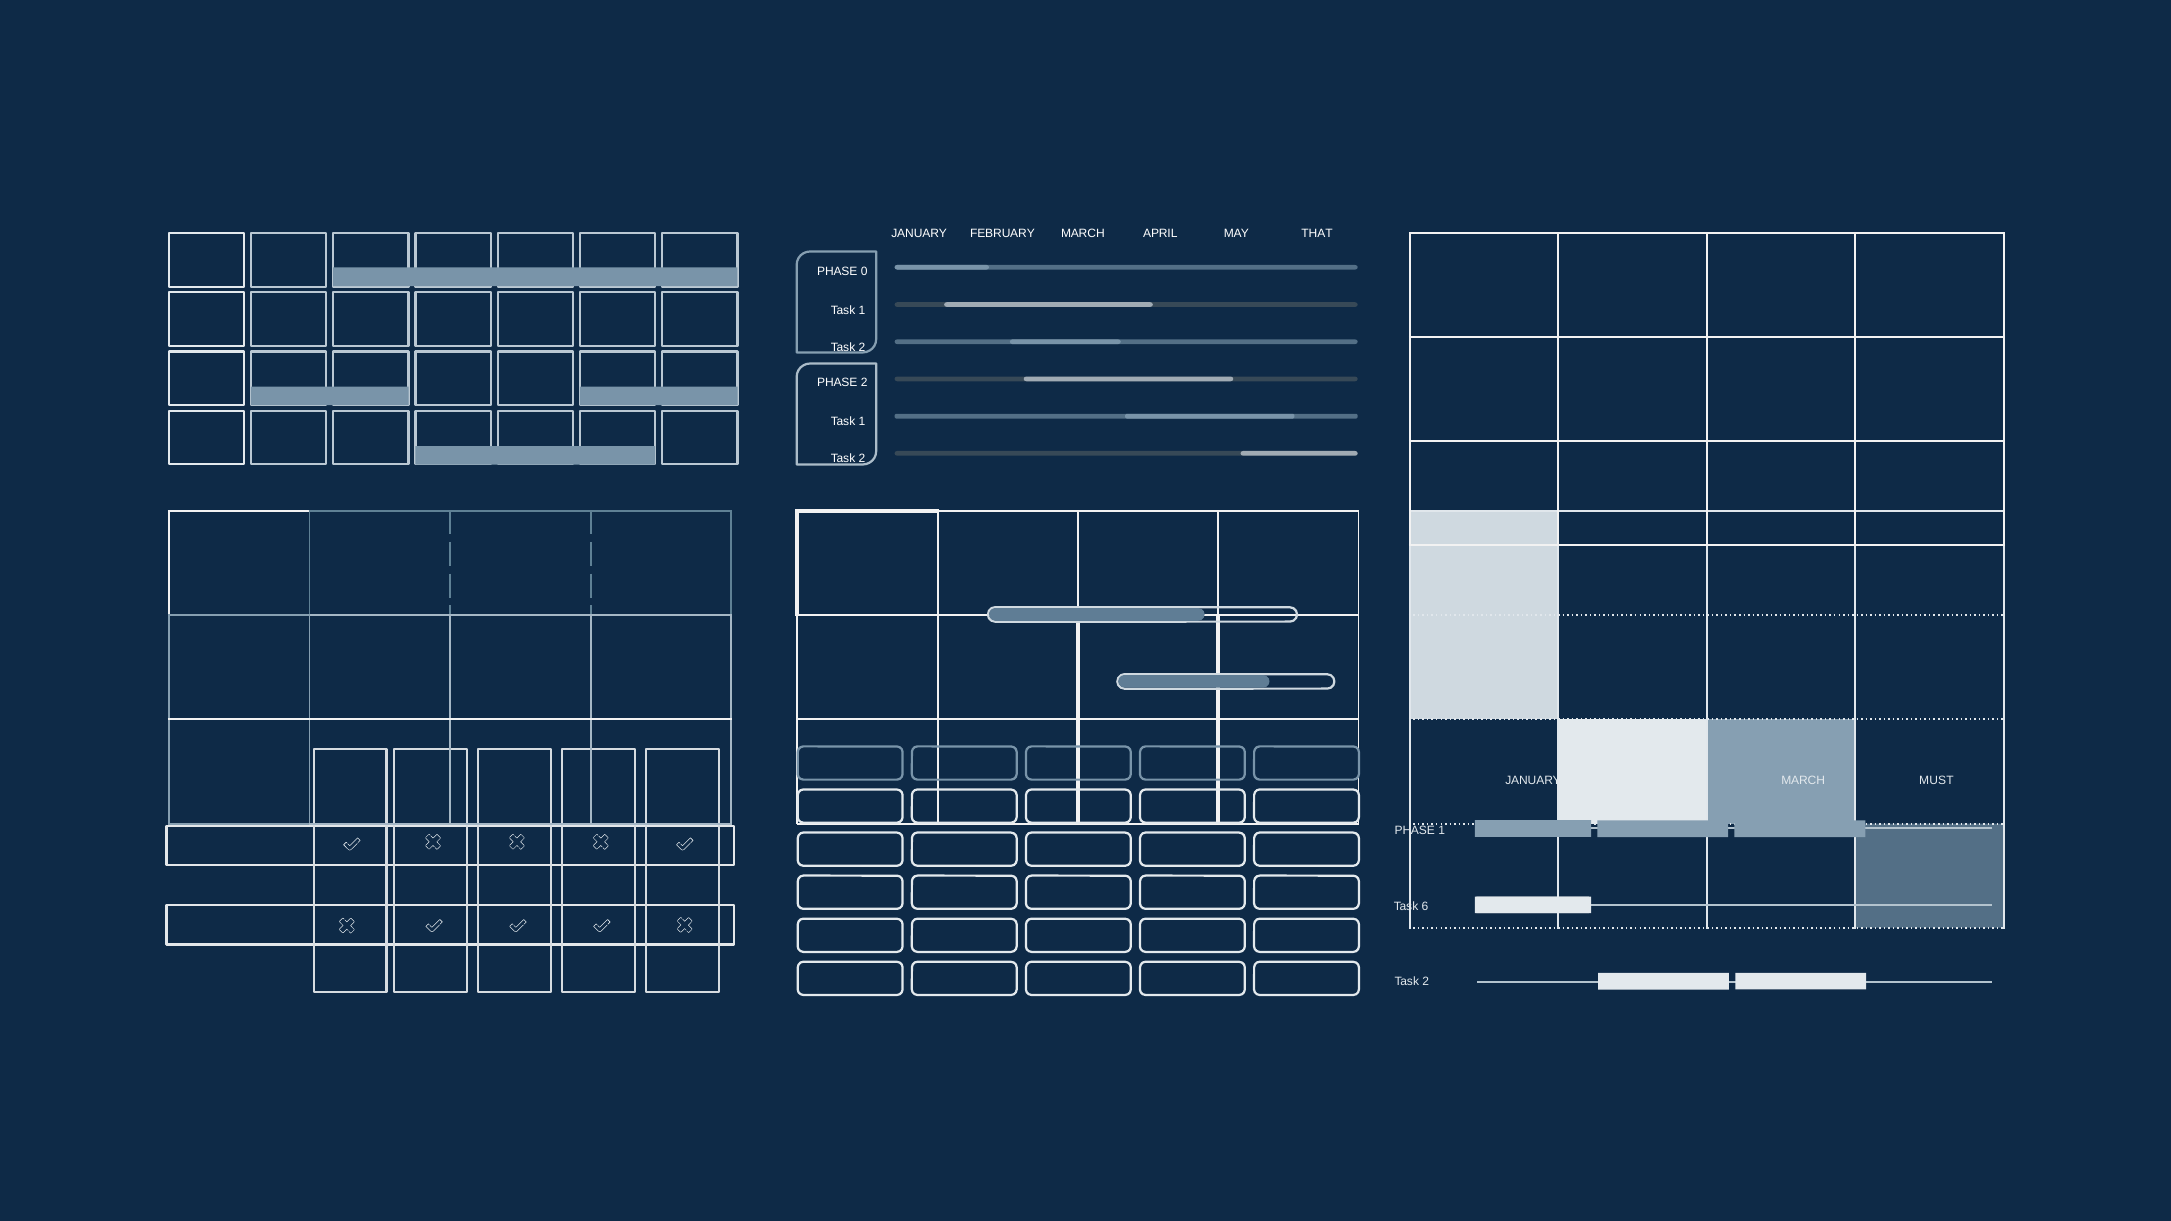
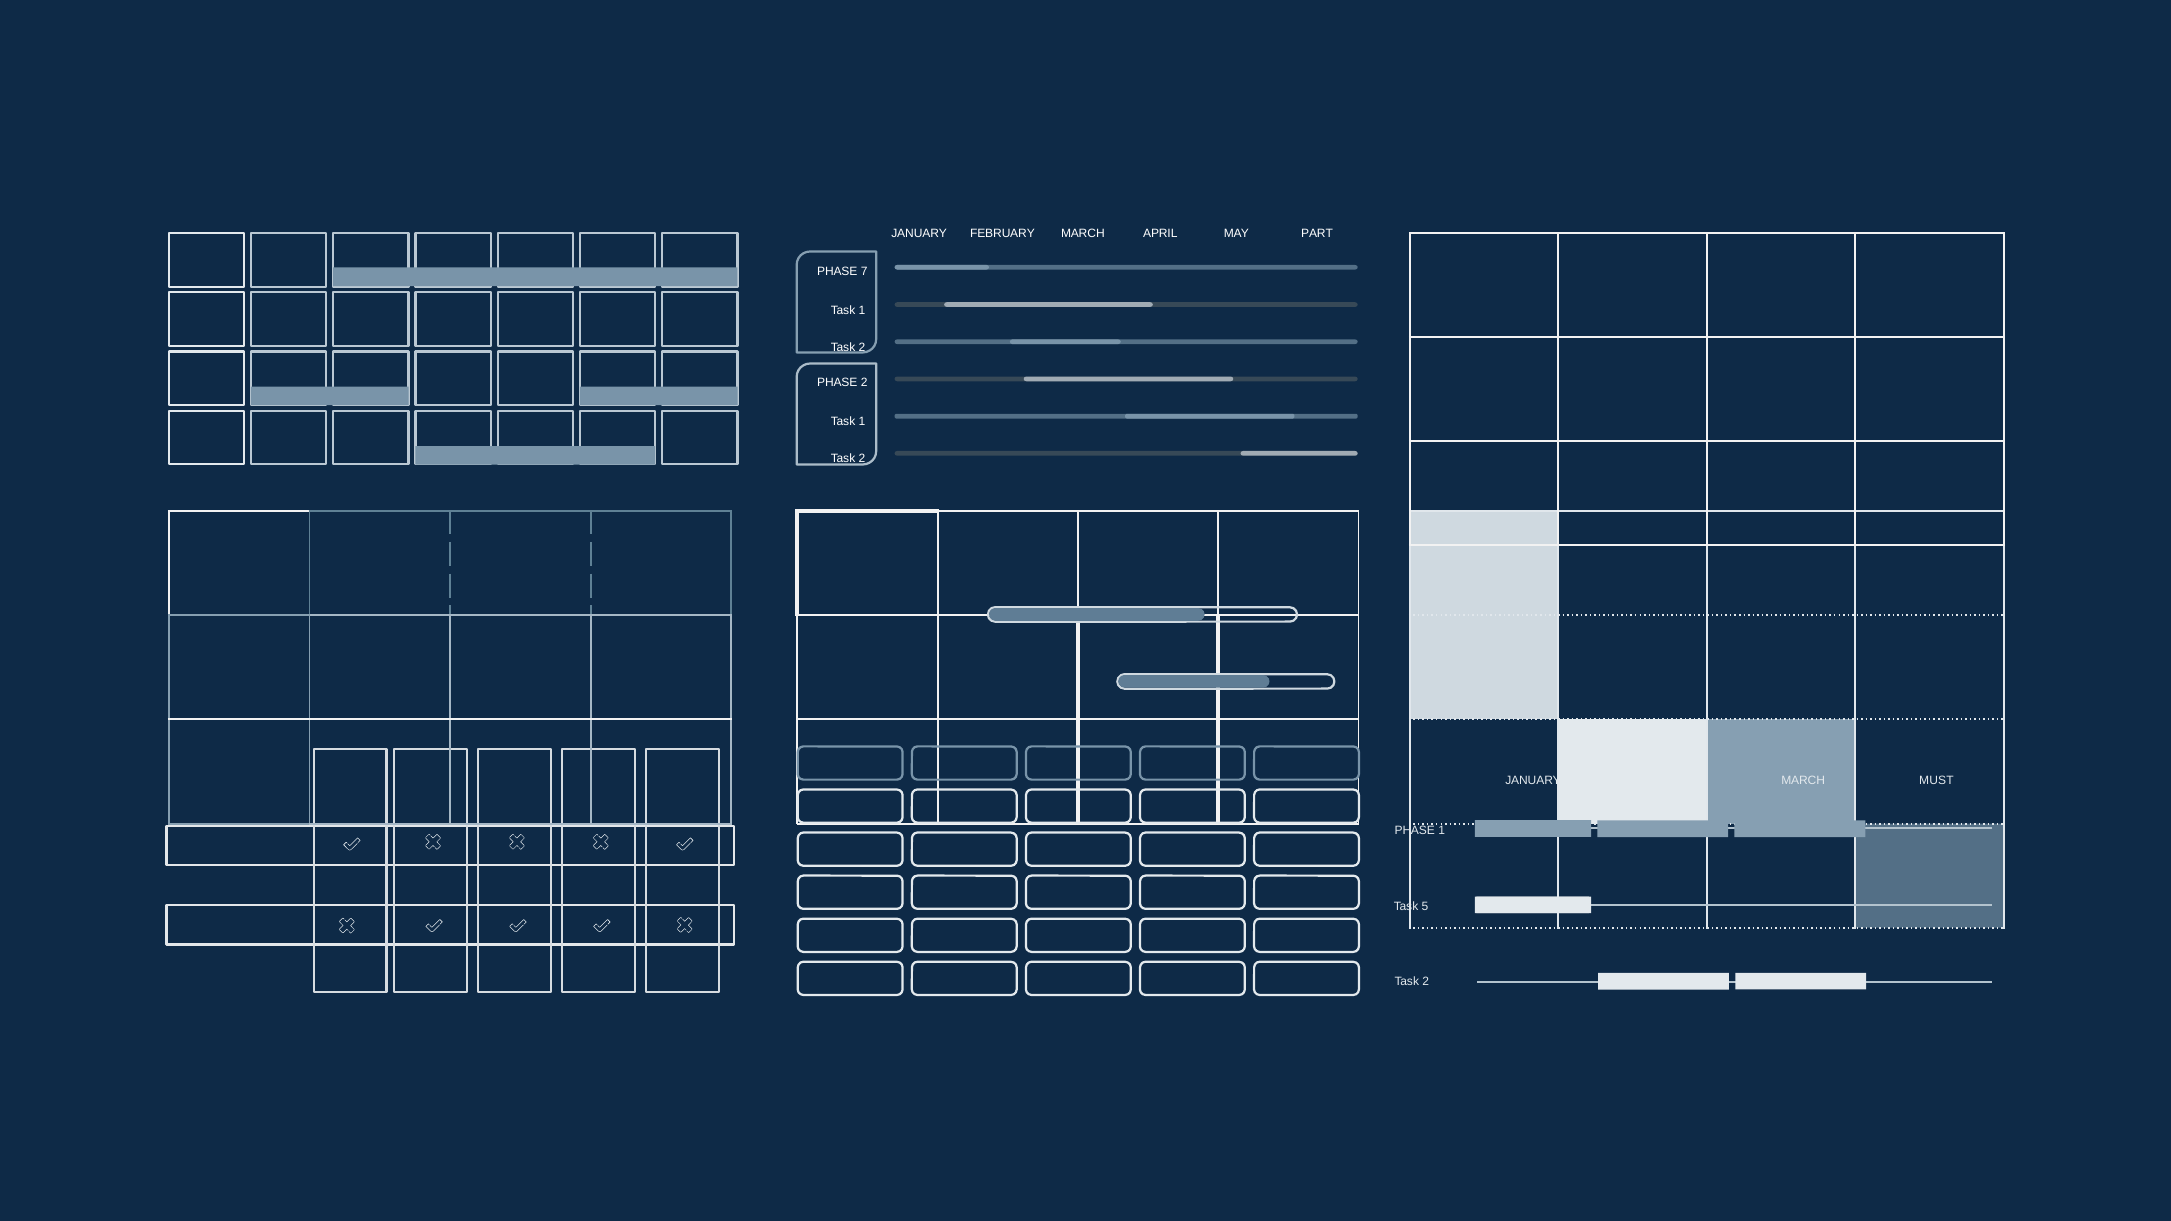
THAT: THAT -> PART (1317, 234)
0: 0 -> 7 (864, 272)
6: 6 -> 5 (1425, 907)
